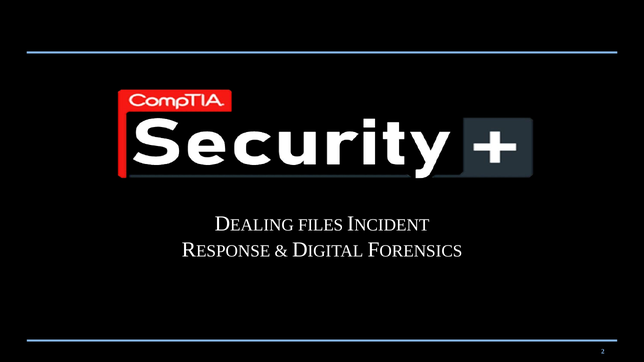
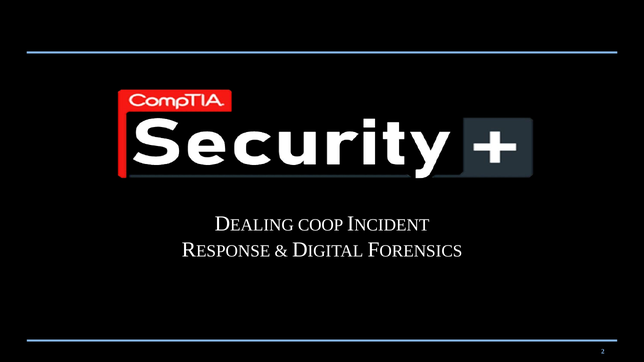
FILES: FILES -> COOP (321, 225)
